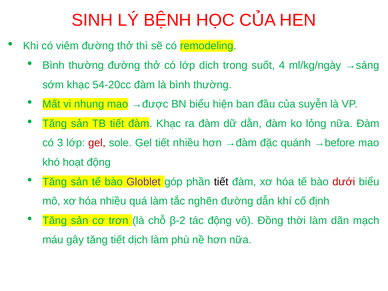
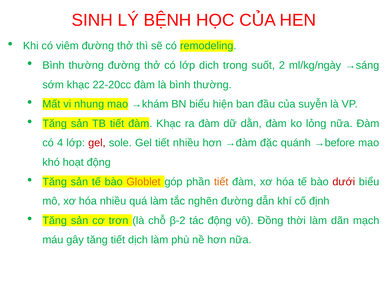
4: 4 -> 2 (282, 65)
54-20cc: 54-20cc -> 22-20cc (112, 85)
→được: →được -> →khám (150, 104)
3: 3 -> 4 (60, 143)
Globlet colour: purple -> orange (144, 182)
tiết colour: black -> orange (221, 182)
